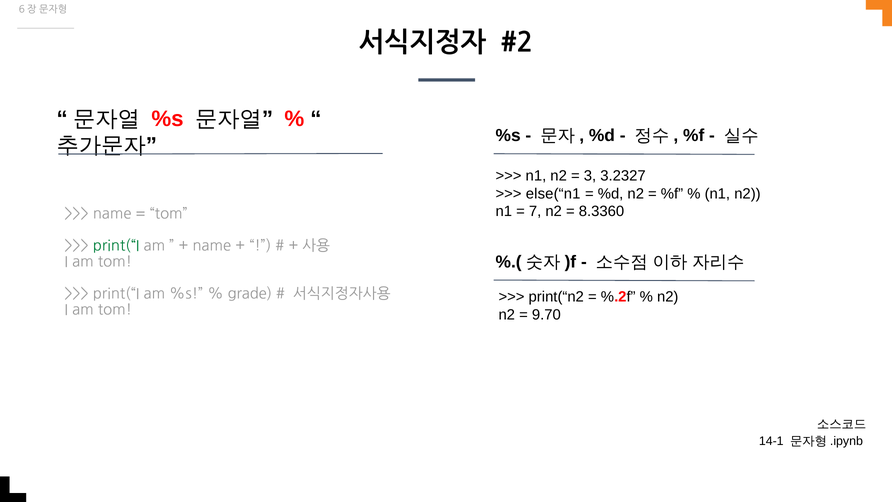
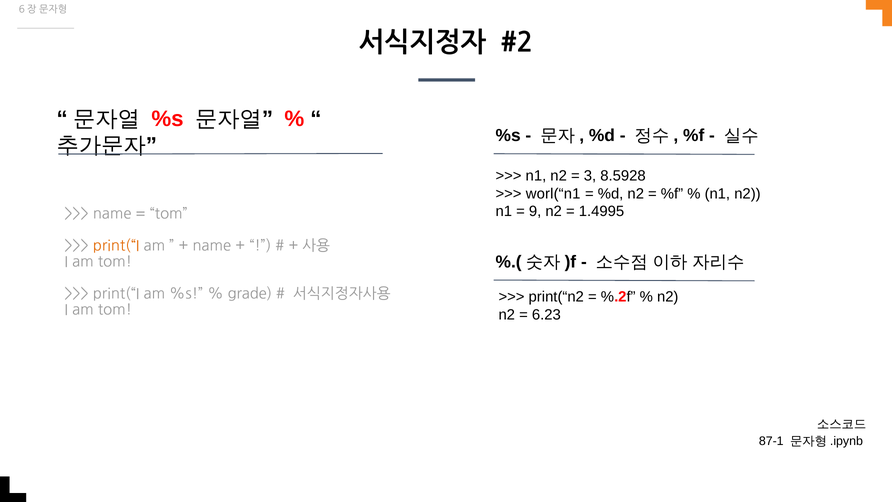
3.2327: 3.2327 -> 8.5928 (623, 176)
else(“n1: else(“n1 -> worl(“n1 (553, 194)
7: 7 -> 9 (535, 211)
8.3360: 8.3360 -> 1.4995 (601, 211)
print(“I colour: green -> orange (116, 246)
9.70: 9.70 -> 6.23 (546, 315)
14-1: 14-1 -> 87-1 (771, 441)
